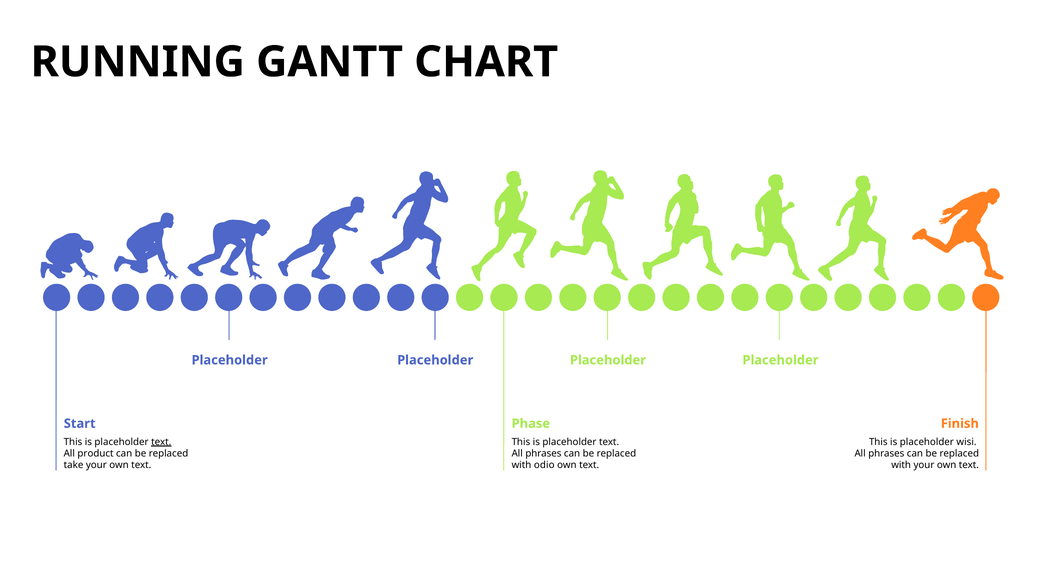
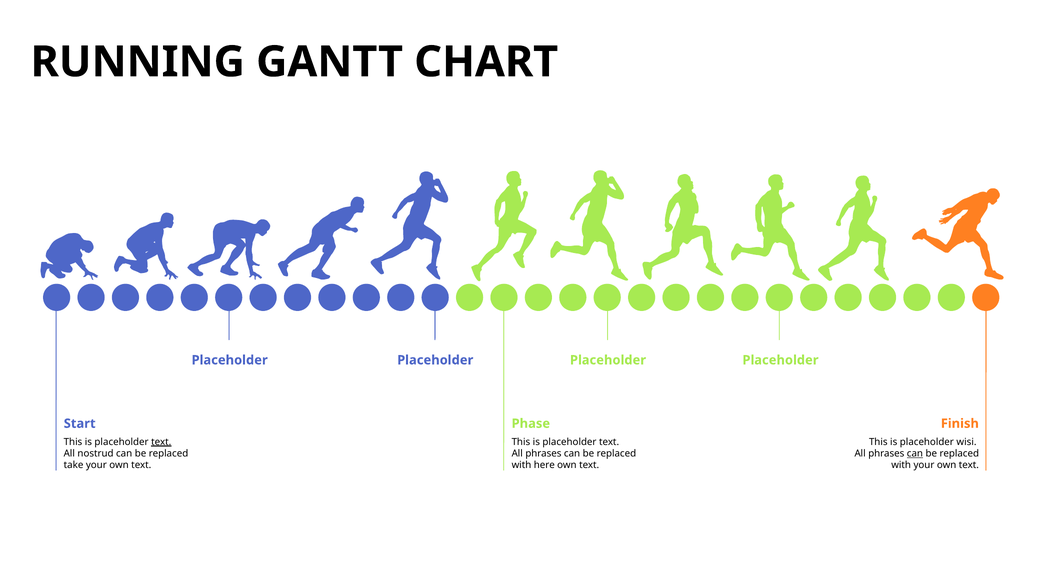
product: product -> nostrud (96, 453)
can underline: none -> present (915, 453)
odio: odio -> here (544, 465)
